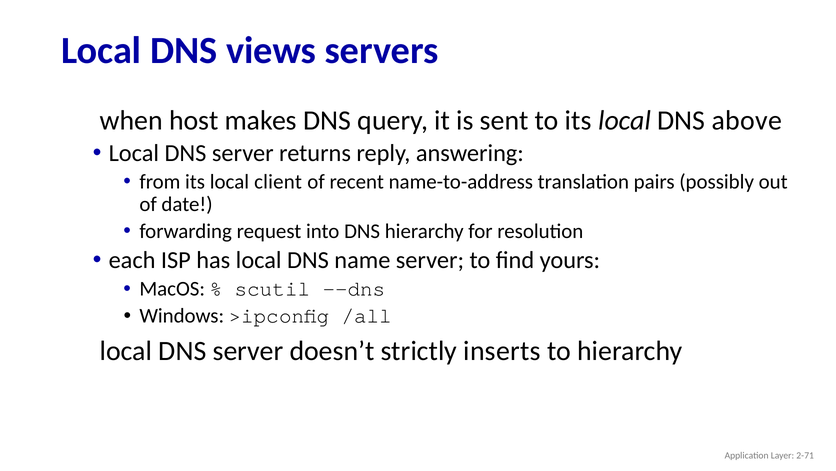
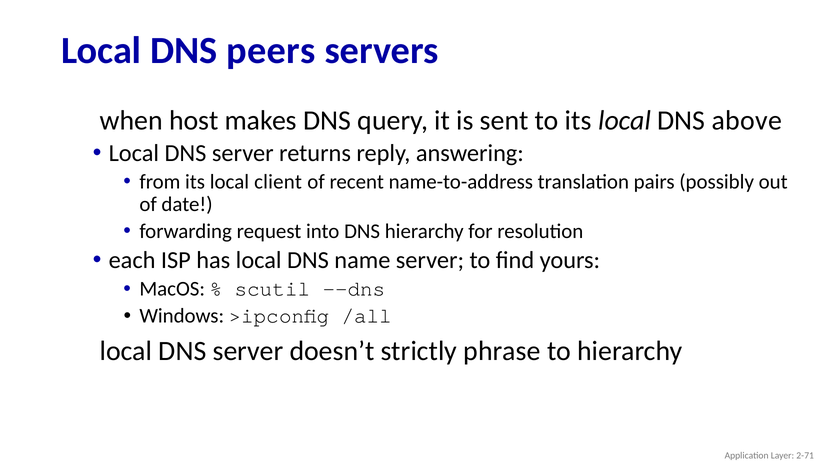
views: views -> peers (271, 50)
inserts: inserts -> phrase (502, 351)
